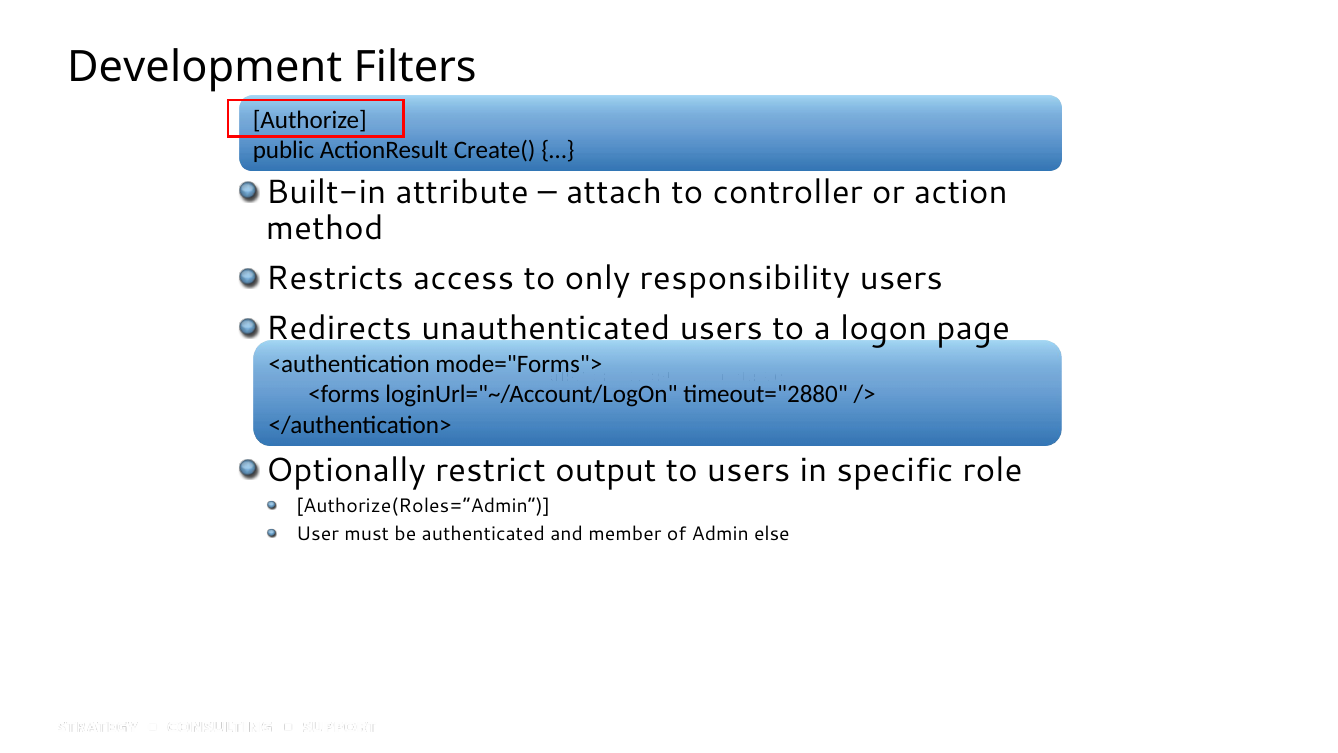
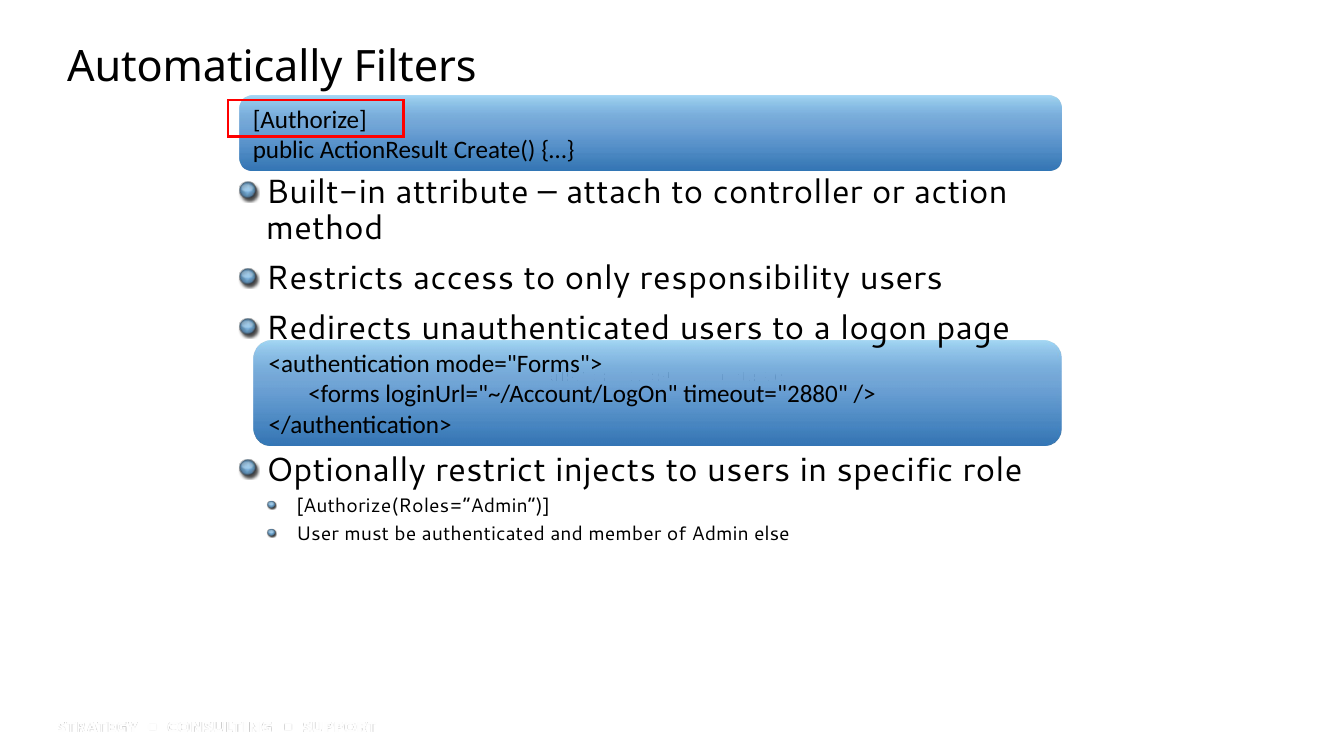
Development: Development -> Automatically (205, 68)
output: output -> injects (606, 470)
